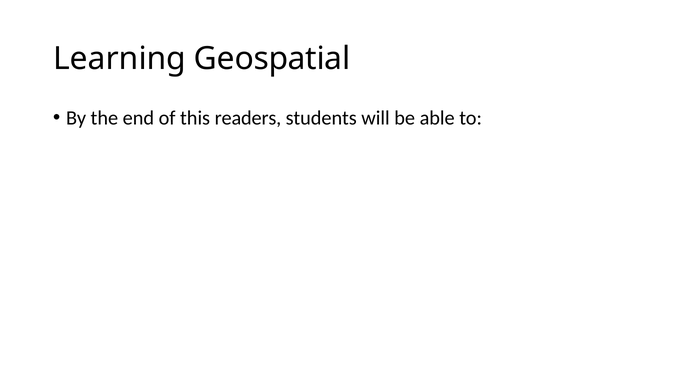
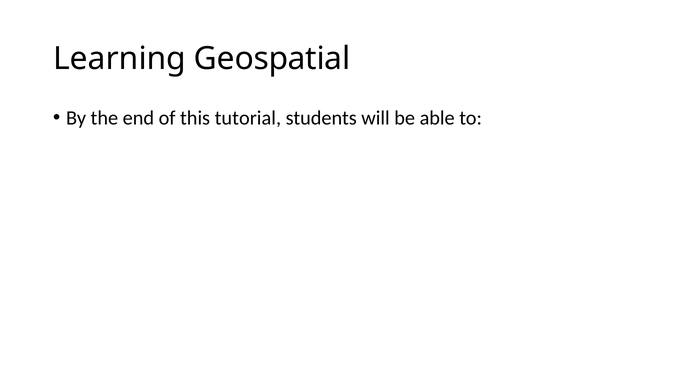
readers: readers -> tutorial (248, 118)
